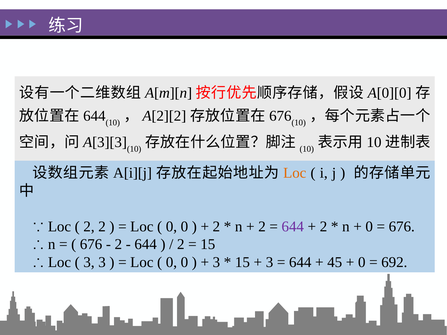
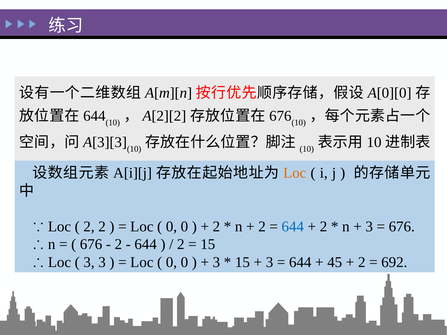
644 colour: purple -> blue (293, 227)
0: 0 -> 3 (369, 227)
0: 0 -> 2 (362, 262)
